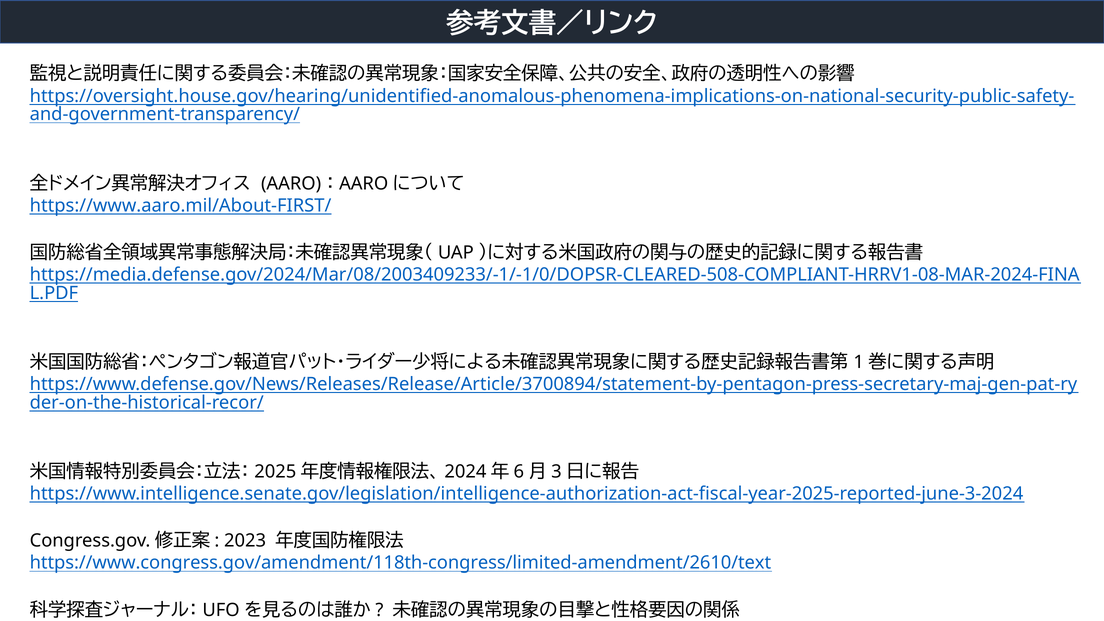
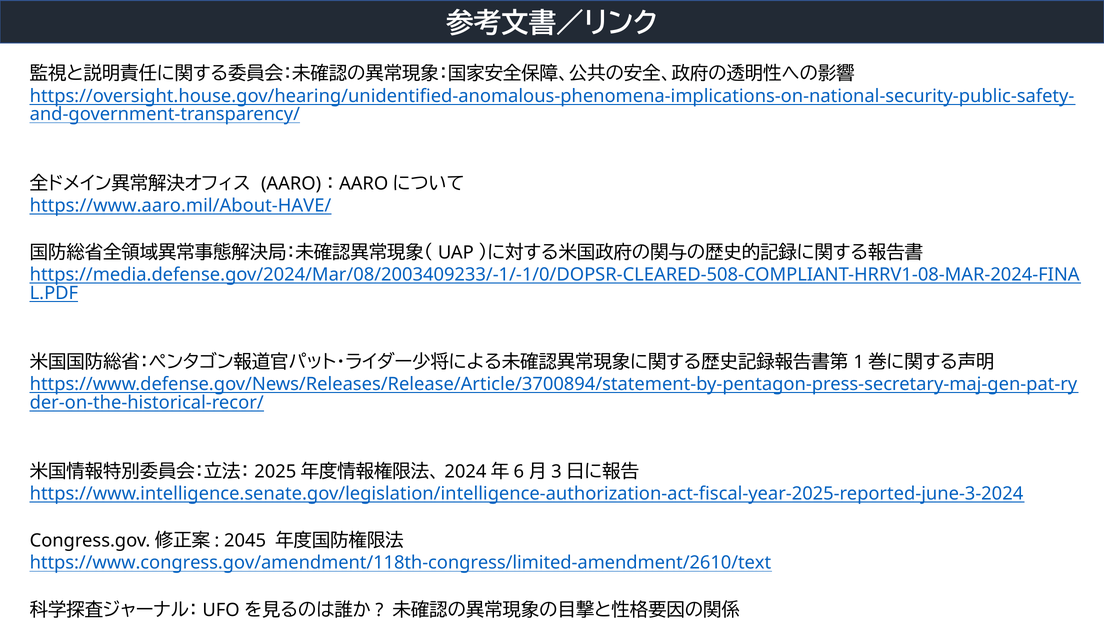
https://www.aaro.mil/About-FIRST/: https://www.aaro.mil/About-FIRST/ -> https://www.aaro.mil/About-HAVE/ (181, 206)
2023: 2023 -> 2045 (245, 541)
